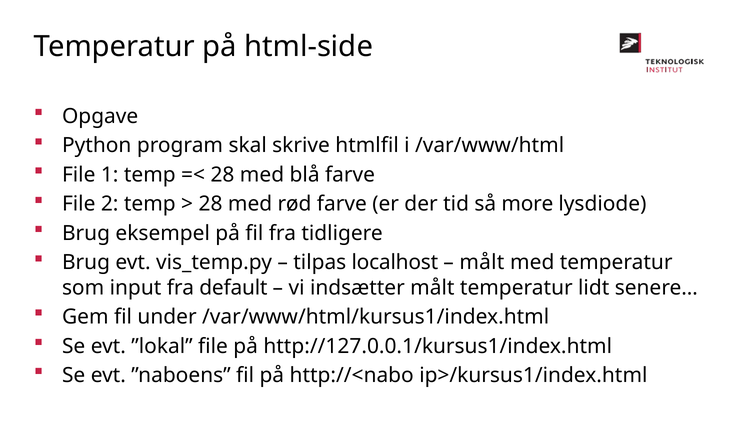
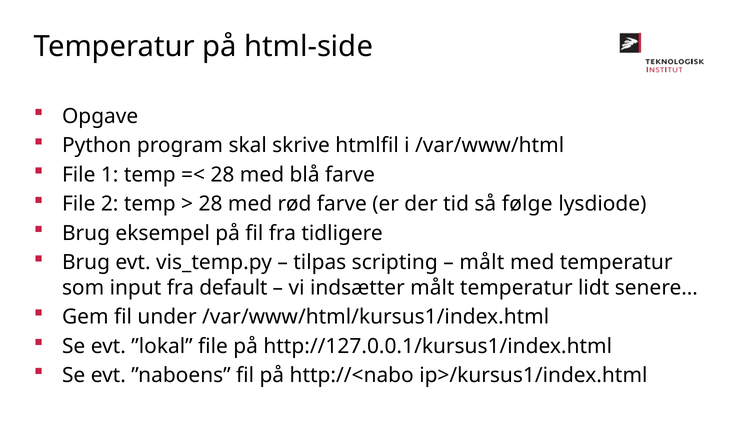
more: more -> følge (527, 204)
localhost: localhost -> scripting (395, 263)
